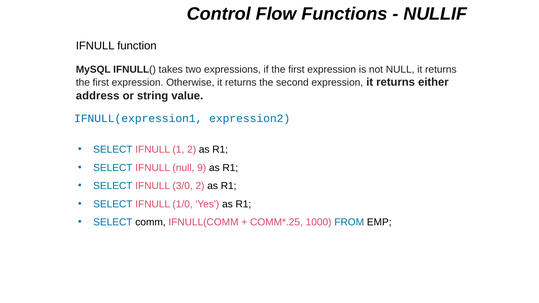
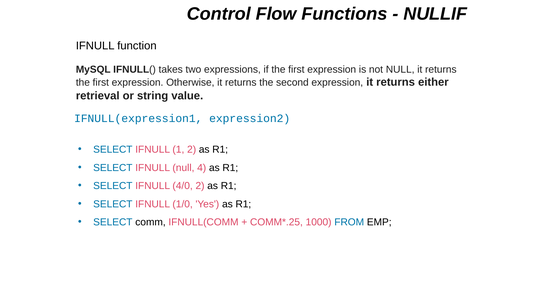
address: address -> retrieval (98, 96)
9: 9 -> 4 (202, 168)
3/0: 3/0 -> 4/0 (183, 186)
